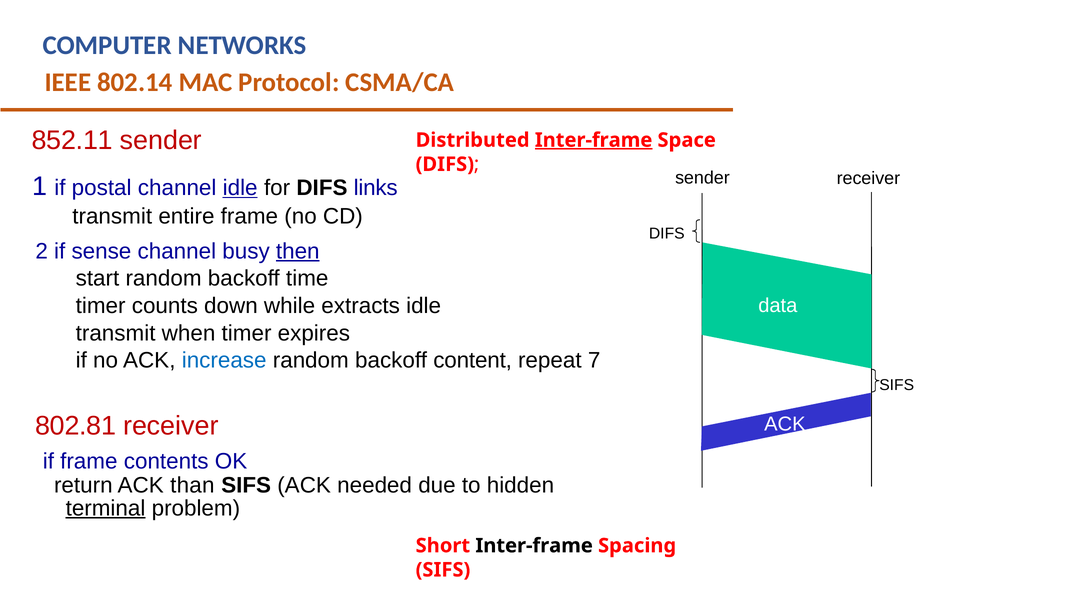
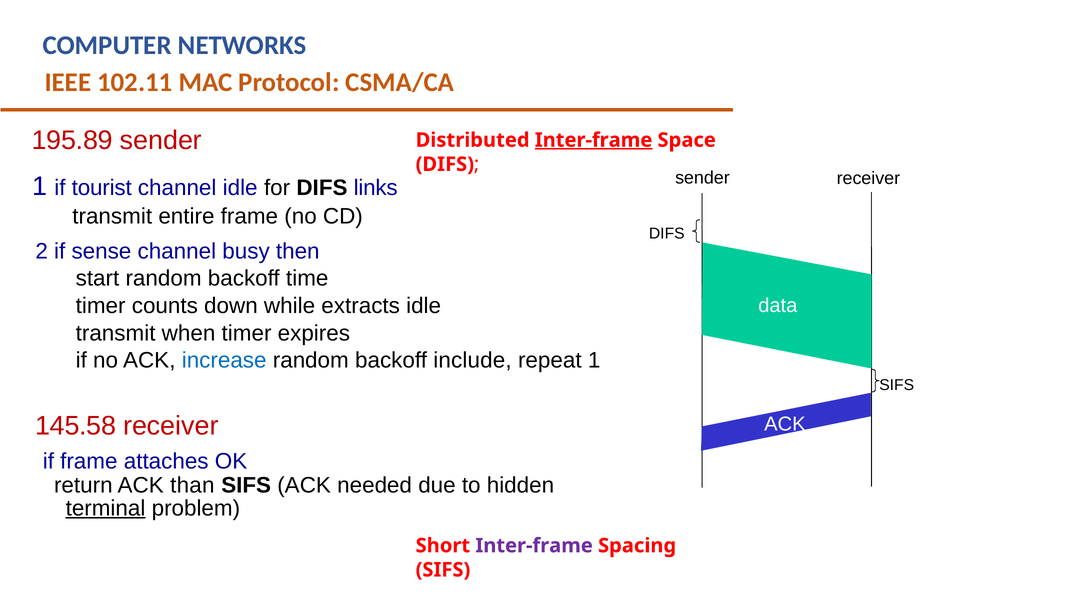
802.14: 802.14 -> 102.11 (135, 82)
852.11: 852.11 -> 195.89 (72, 140)
postal: postal -> tourist (102, 188)
idle underline: present -> none (240, 188)
then underline: present -> none (298, 251)
content: content -> include (472, 361)
repeat 7: 7 -> 1 (594, 361)
802.81: 802.81 -> 145.58 (76, 426)
contents: contents -> attaches (166, 462)
Inter-frame colour: black -> purple (534, 546)
